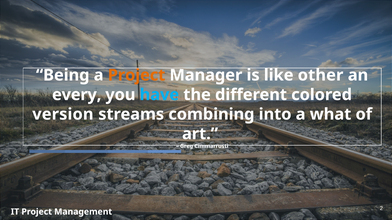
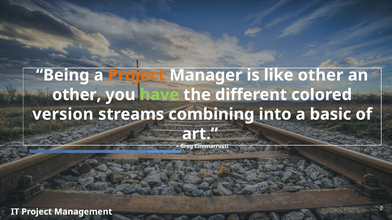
every: every -> other (77, 95)
have colour: light blue -> light green (159, 95)
what: what -> basic (331, 115)
